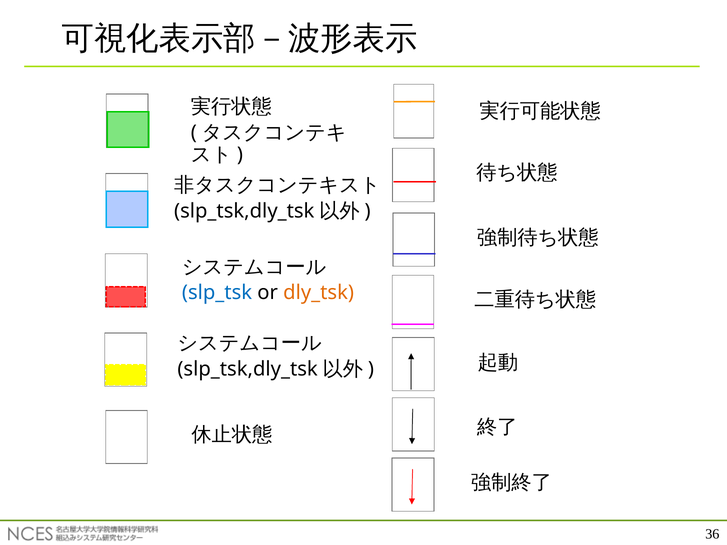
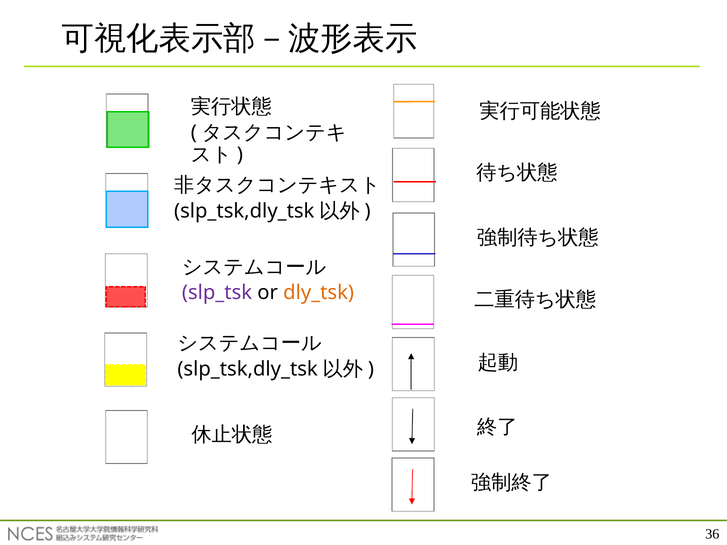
slp_tsk colour: blue -> purple (217, 293)
